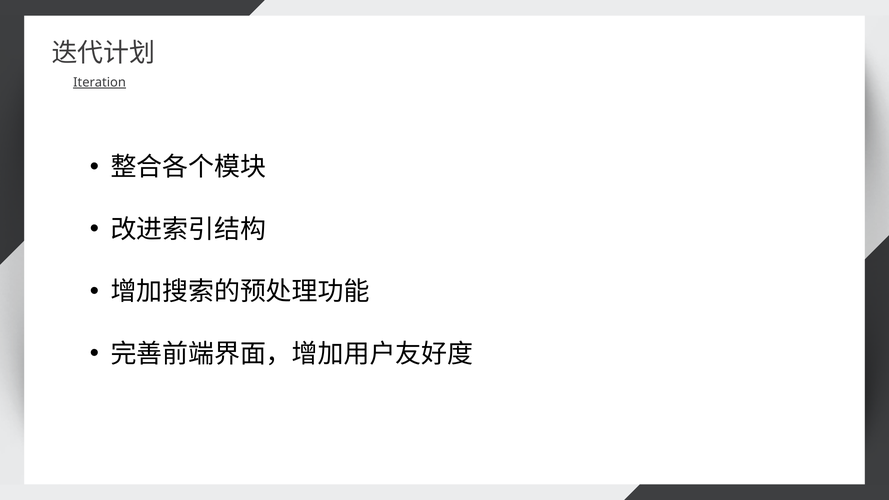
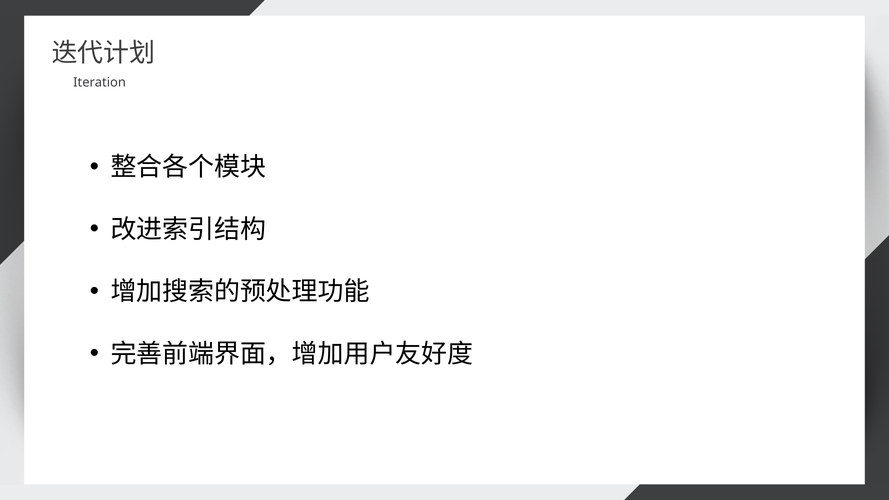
Iteration underline: present -> none (100, 82)
